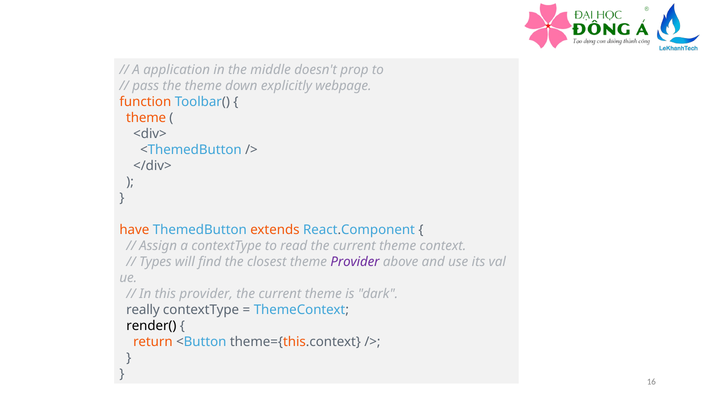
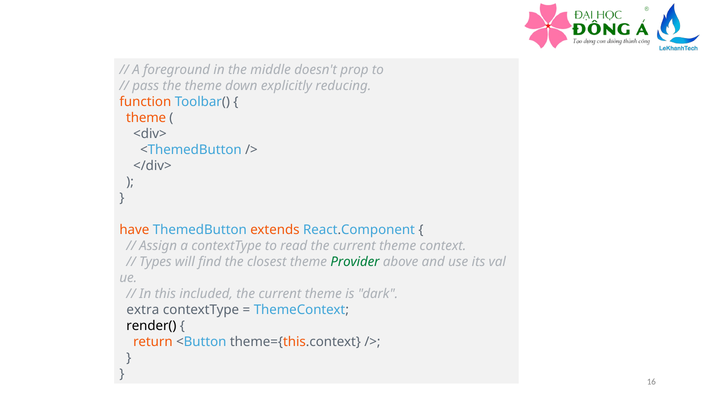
application: application -> foreground (177, 70)
webpage: webpage -> reducing (343, 86)
Provider colour: purple -> green (355, 262)
this provider: provider -> included (206, 293)
really: really -> extra (143, 309)
